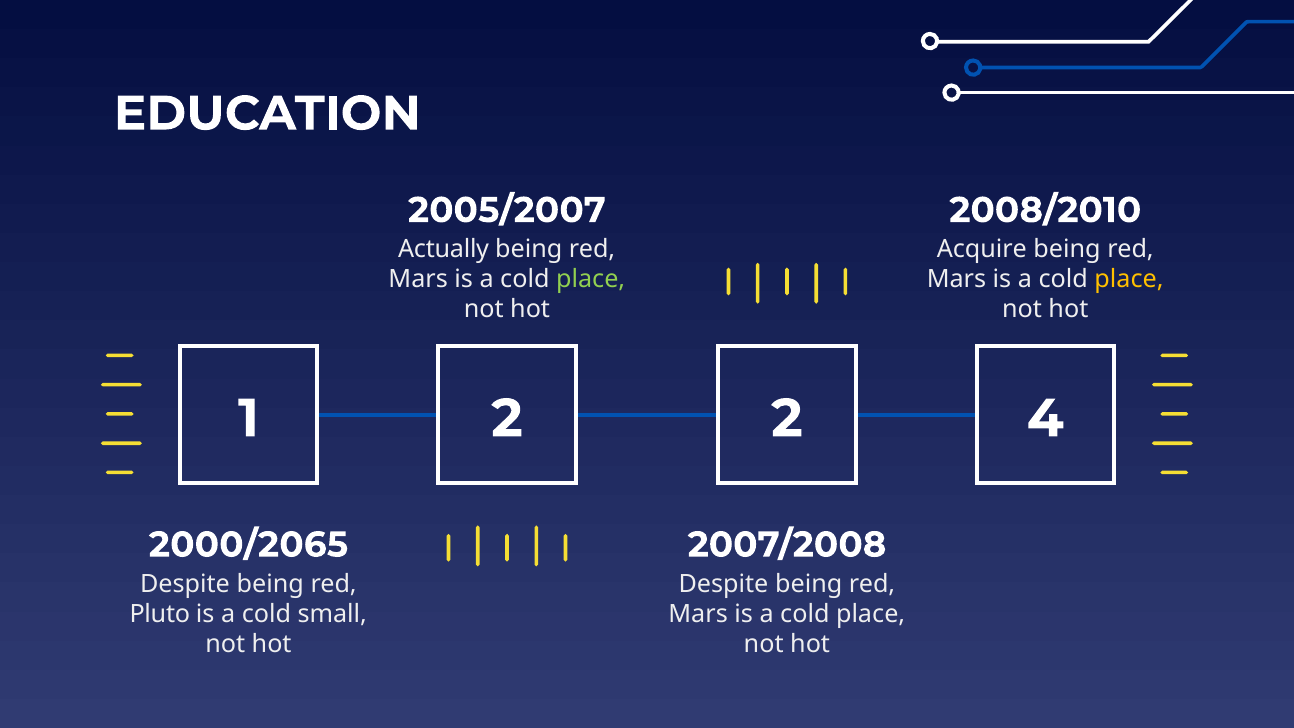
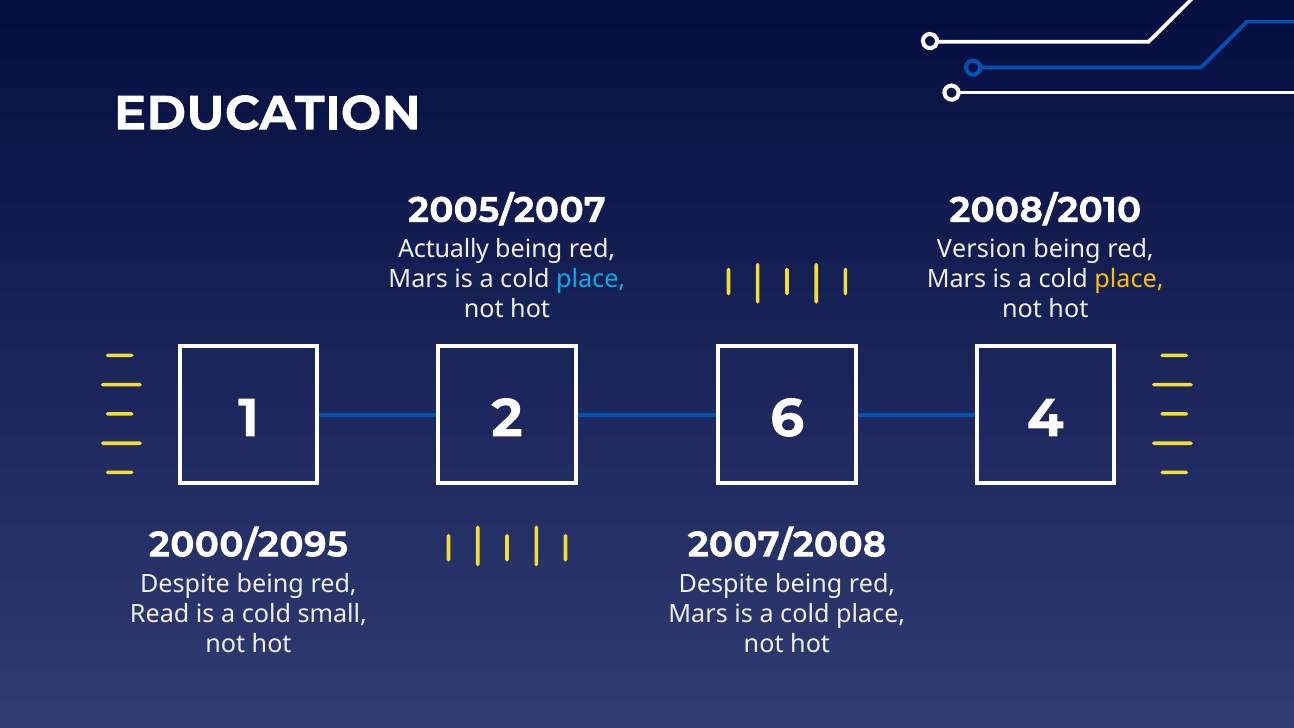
Acquire: Acquire -> Version (982, 249)
place colour: light green -> light blue (591, 279)
2 2: 2 -> 6 (787, 419)
2000/2065: 2000/2065 -> 2000/2095 (249, 545)
Pluto: Pluto -> Read (160, 614)
